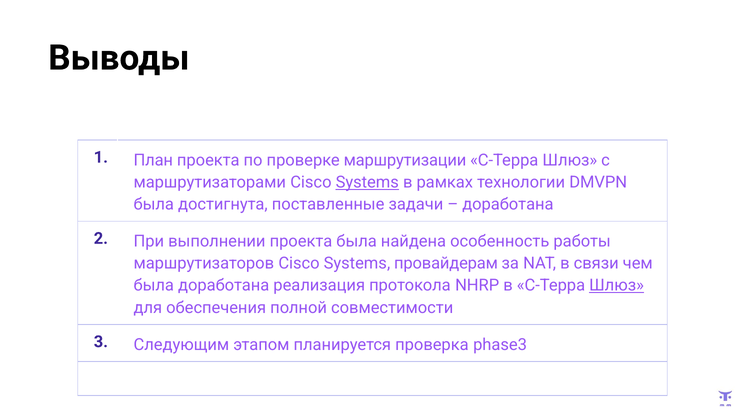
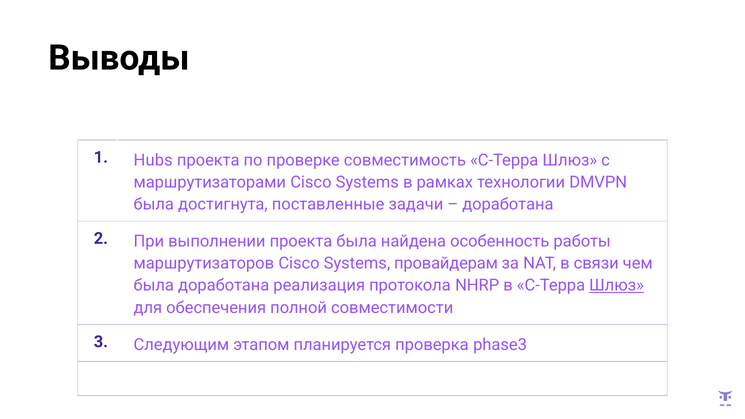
План: План -> Hubs (153, 160)
маршрутизации: маршрутизации -> совместимость (405, 160)
Systems underline: present -> none (367, 182)
